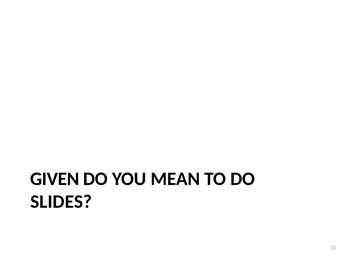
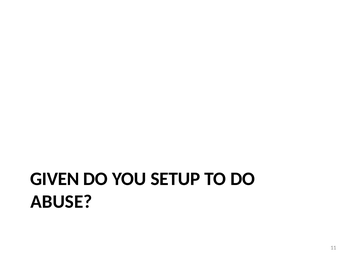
MEAN: MEAN -> SETUP (175, 179)
SLIDES: SLIDES -> ABUSE (61, 201)
